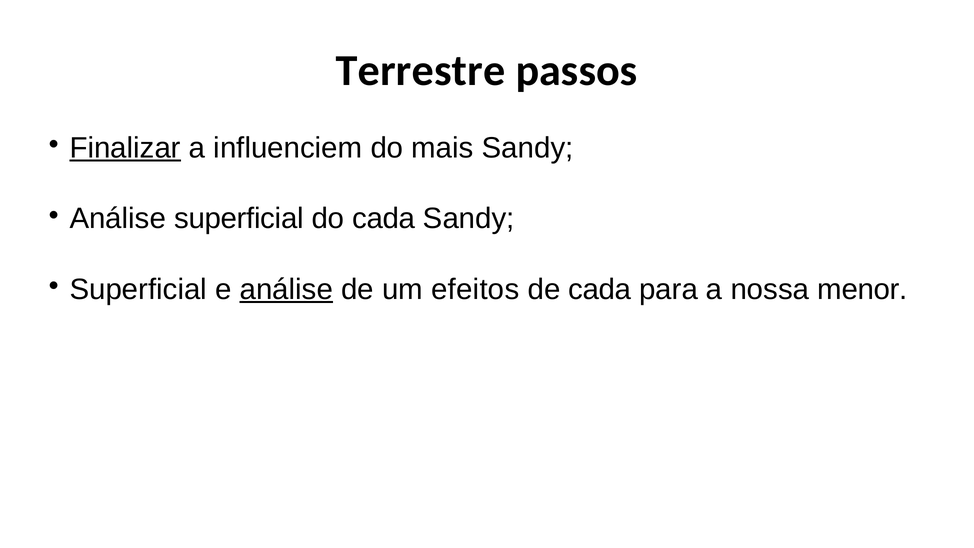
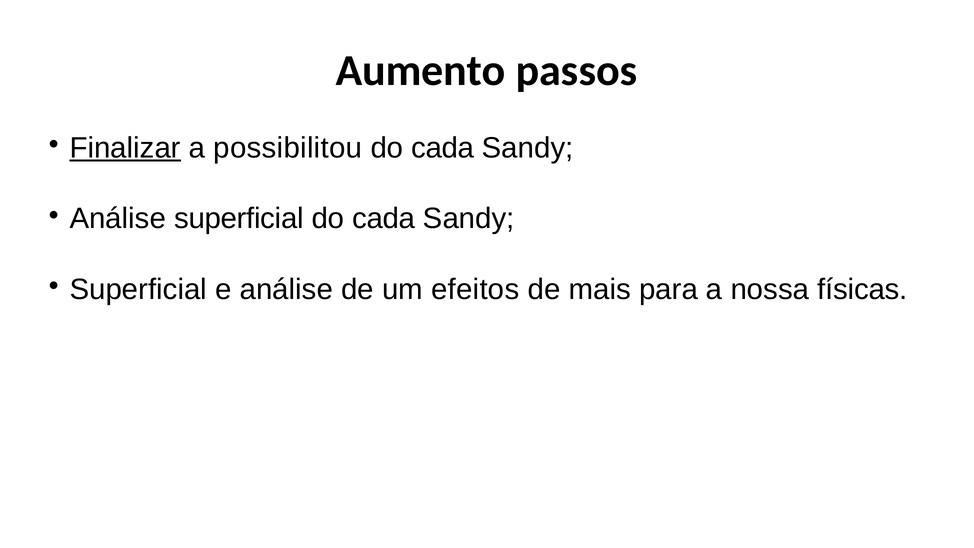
Terrestre: Terrestre -> Aumento (421, 71)
influenciem: influenciem -> possibilitou (288, 148)
mais: mais -> cada (443, 148)
análise underline: present -> none (286, 289)
de cada: cada -> mais (600, 289)
menor: menor -> físicas (862, 289)
